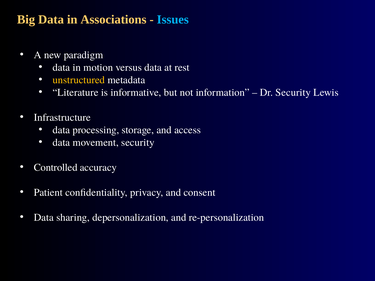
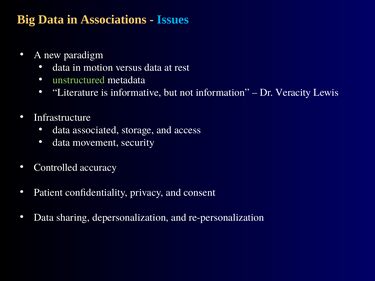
unstructured colour: yellow -> light green (79, 80)
Dr Security: Security -> Veracity (293, 92)
processing: processing -> associated (96, 130)
